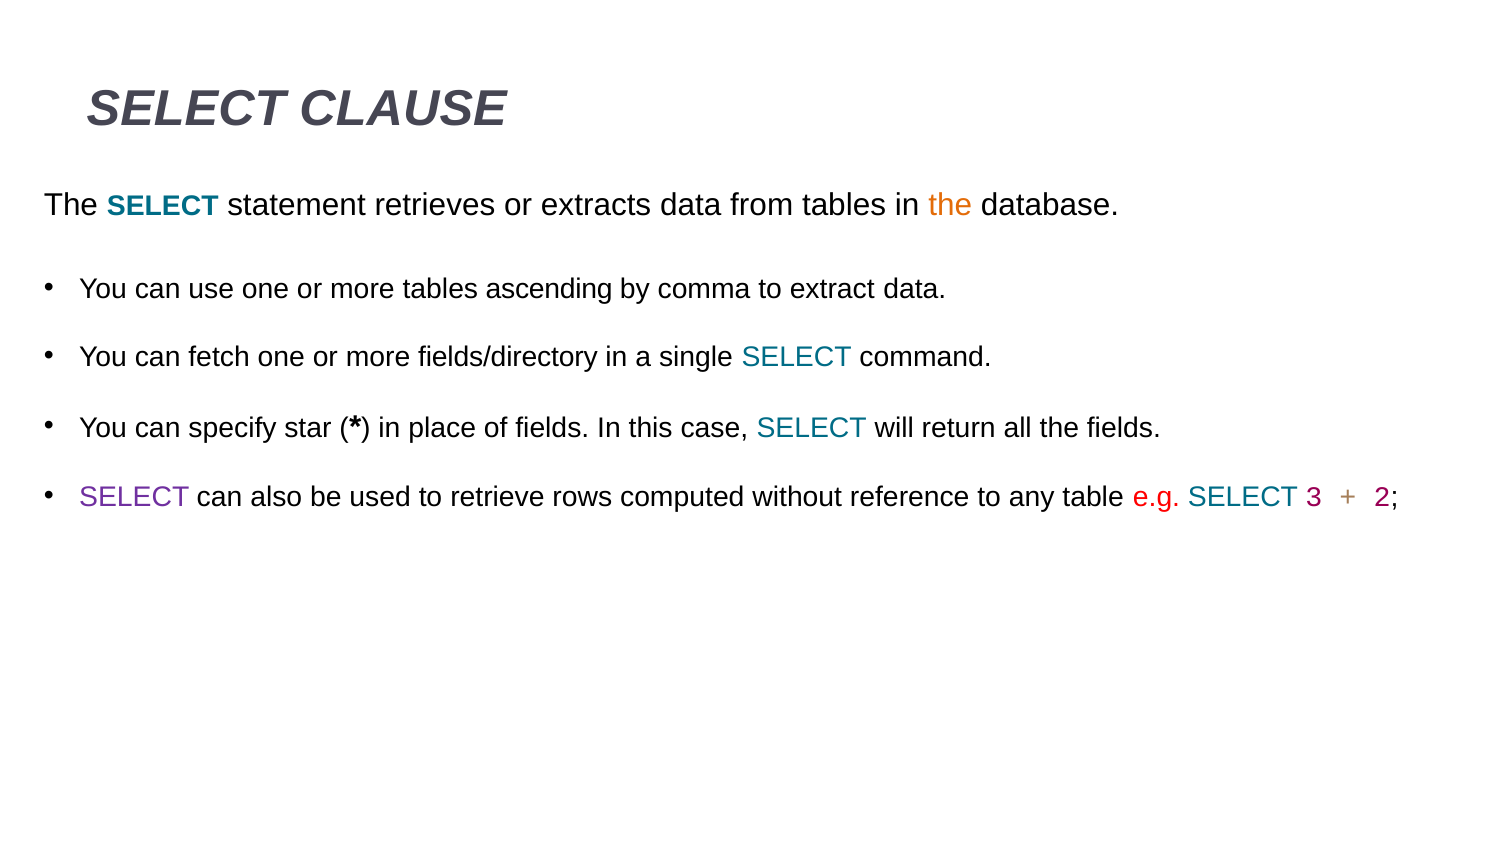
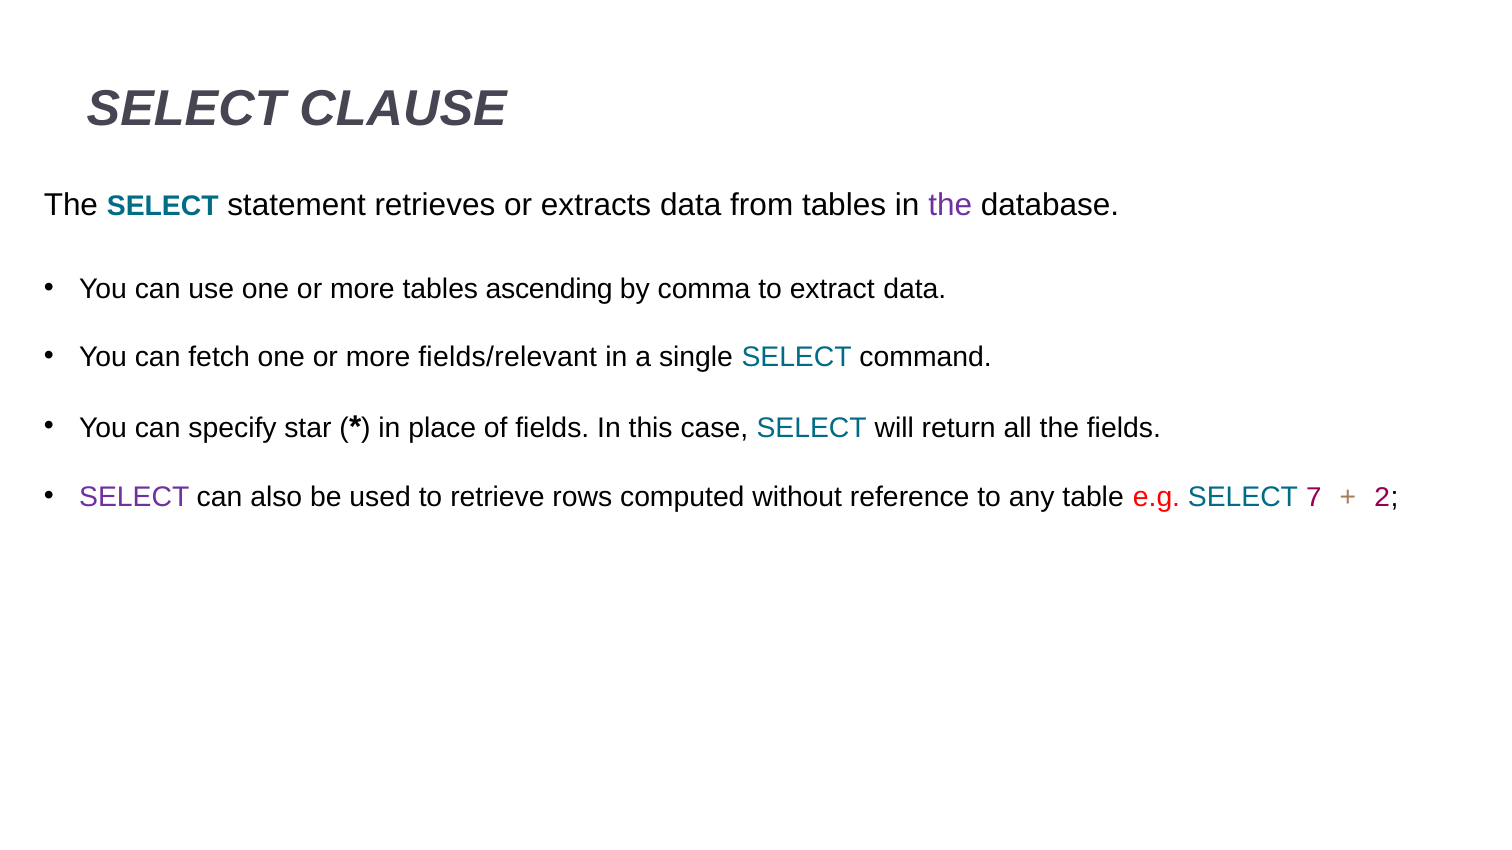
the colour: orange -> purple (950, 205)
fields/directory: fields/directory -> fields/relevant (508, 357)
3: 3 -> 7 (1314, 497)
